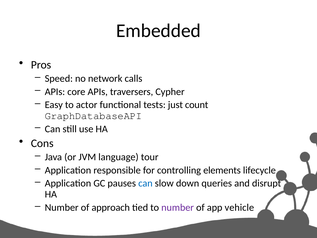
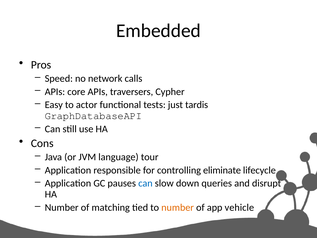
count: count -> tardis (197, 105)
elements: elements -> eliminate (222, 170)
approach: approach -> matching (111, 207)
number colour: purple -> orange (178, 207)
